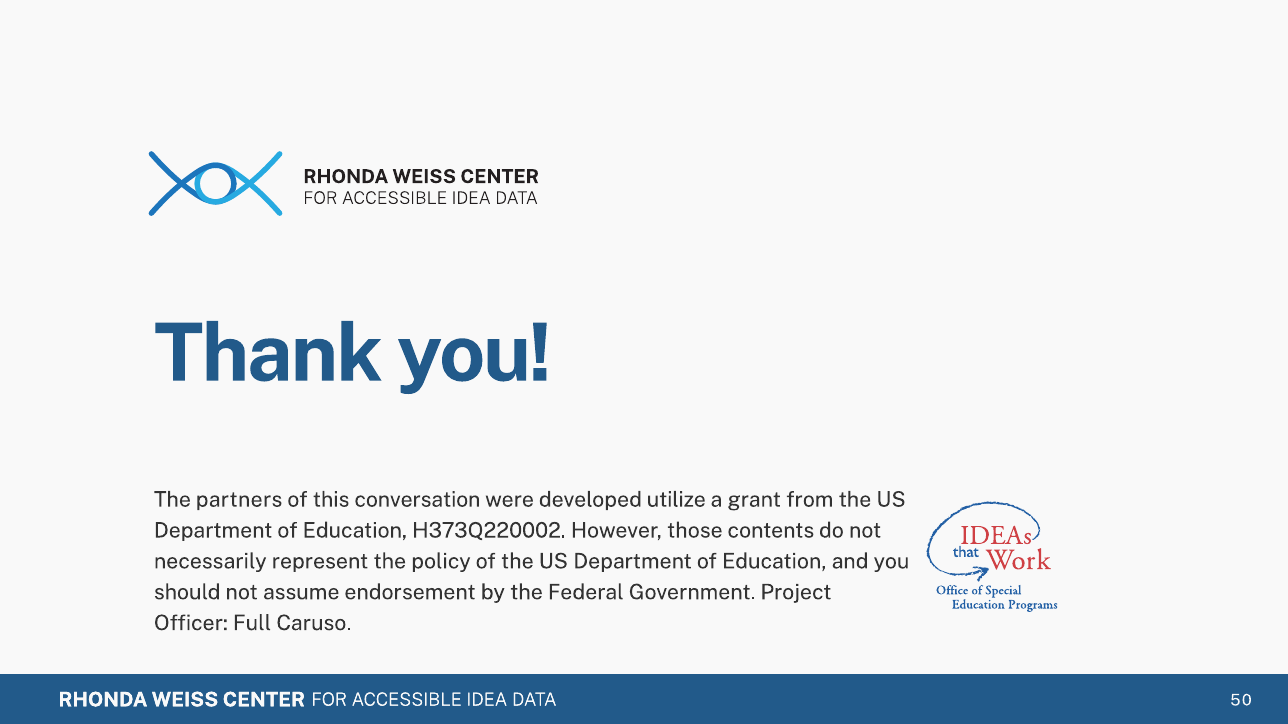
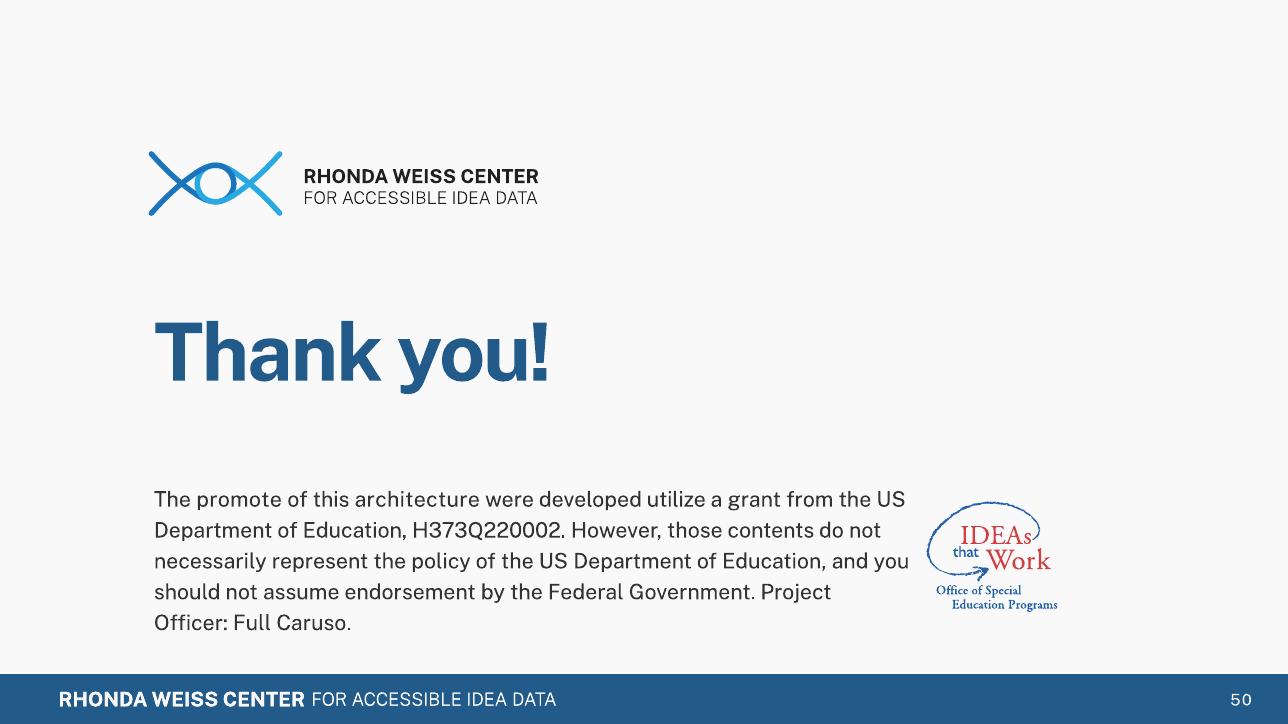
partners: partners -> promote (239, 500)
conversation: conversation -> architecture (417, 500)
